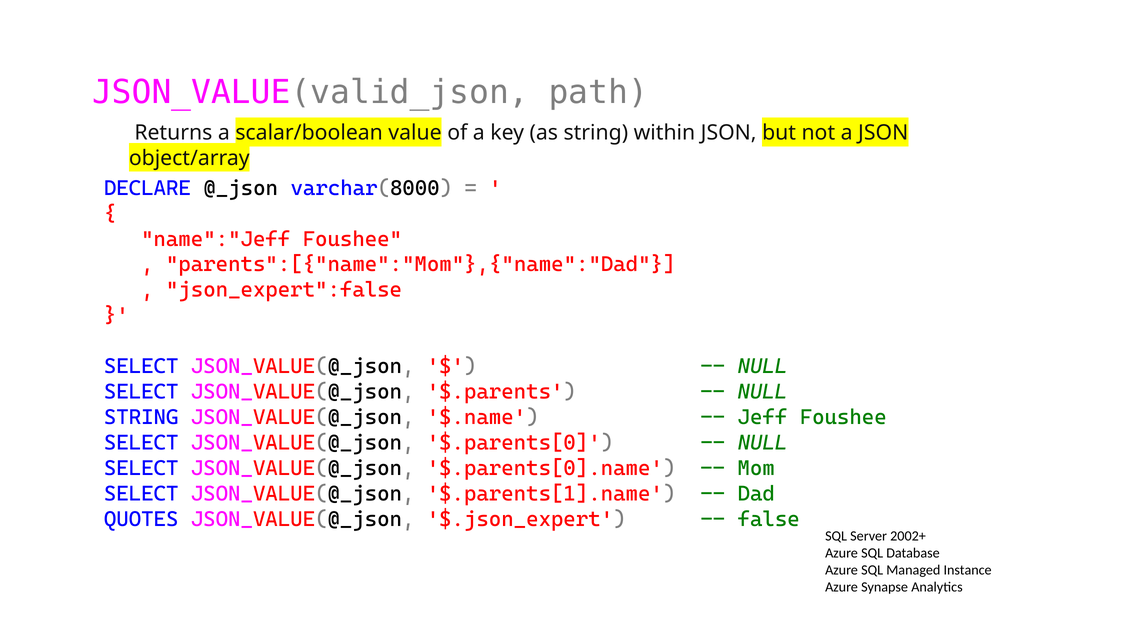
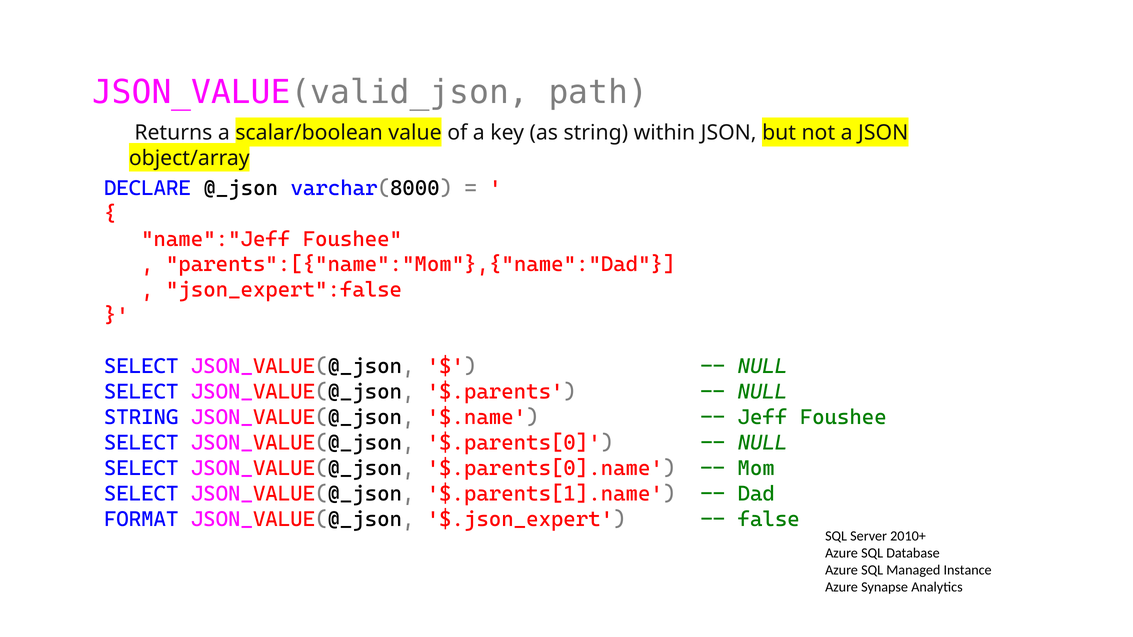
QUOTES: QUOTES -> FORMAT (141, 520)
2002+: 2002+ -> 2010+ (908, 536)
